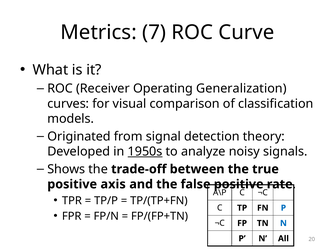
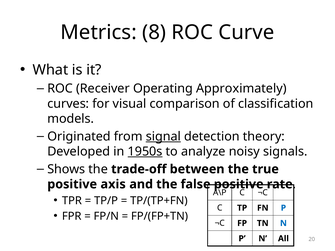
7: 7 -> 8 (154, 32)
Generalization: Generalization -> Approximately (241, 89)
signal underline: none -> present (163, 137)
